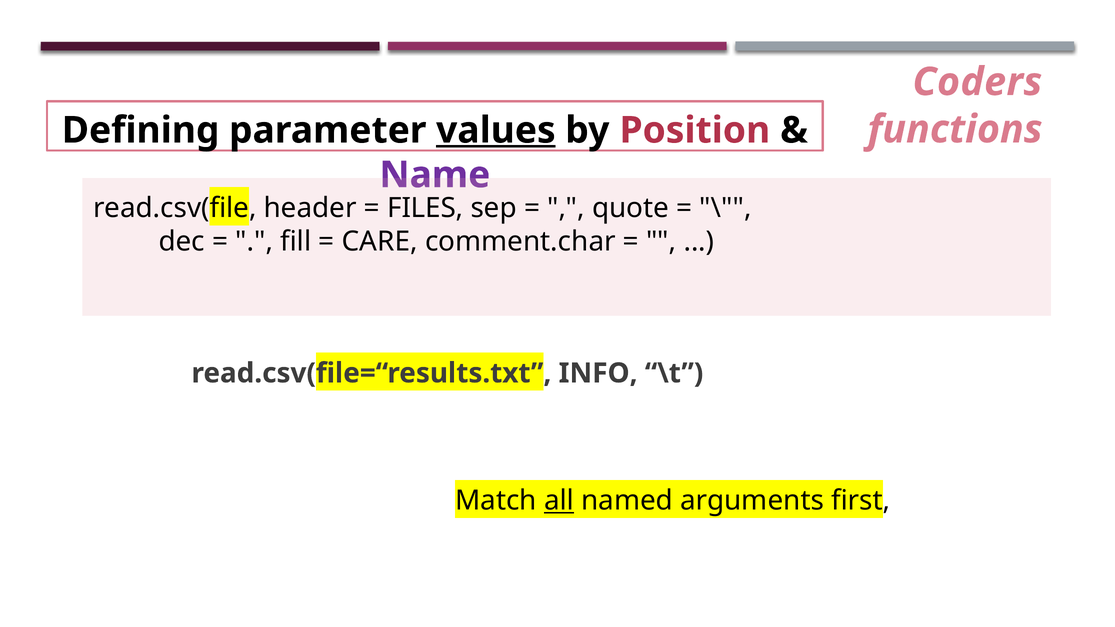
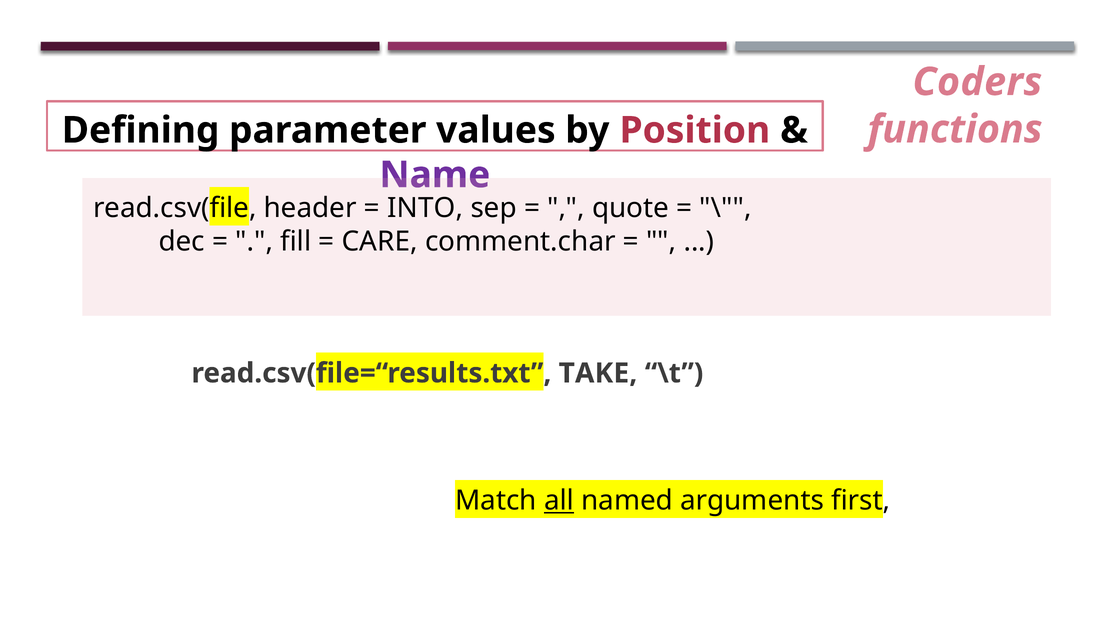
values underline: present -> none (496, 130)
FILES: FILES -> INTO (425, 208)
INFO: INFO -> TAKE (598, 373)
